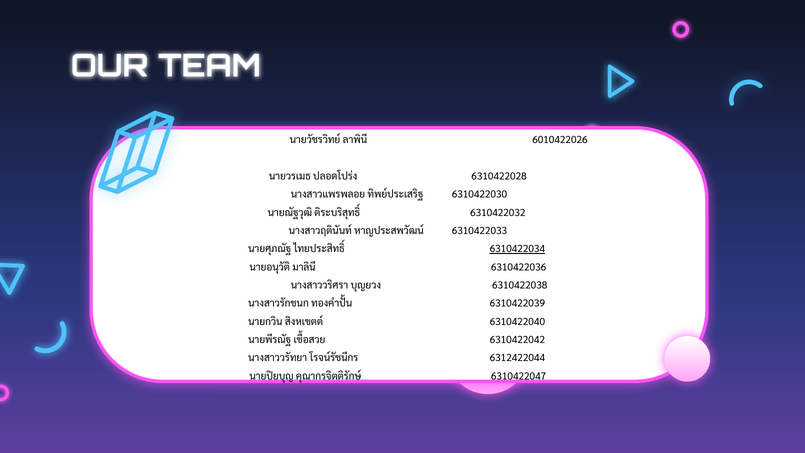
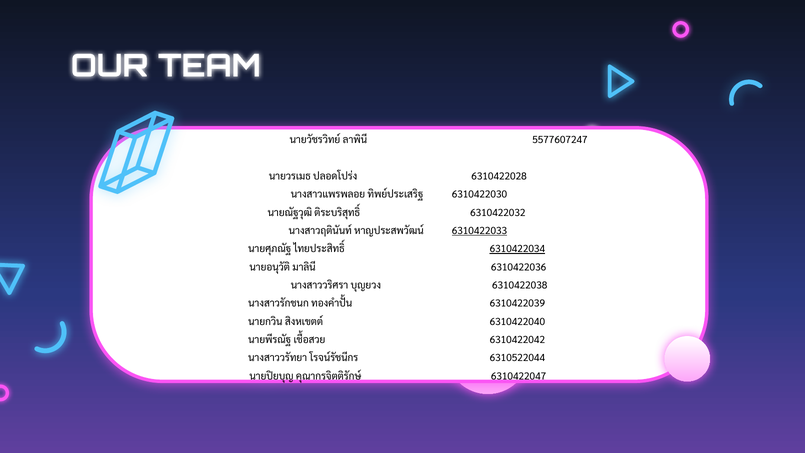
6010422026: 6010422026 -> 5577607247 (560, 140)
6310422033 underline: none -> present (479, 231)
6312422044: 6312422044 -> 6310522044 (517, 358)
